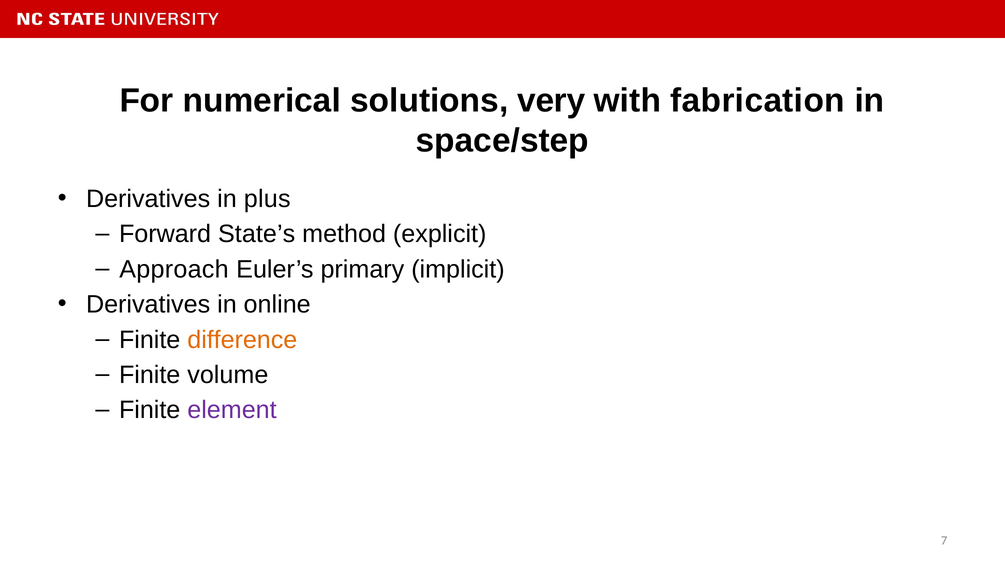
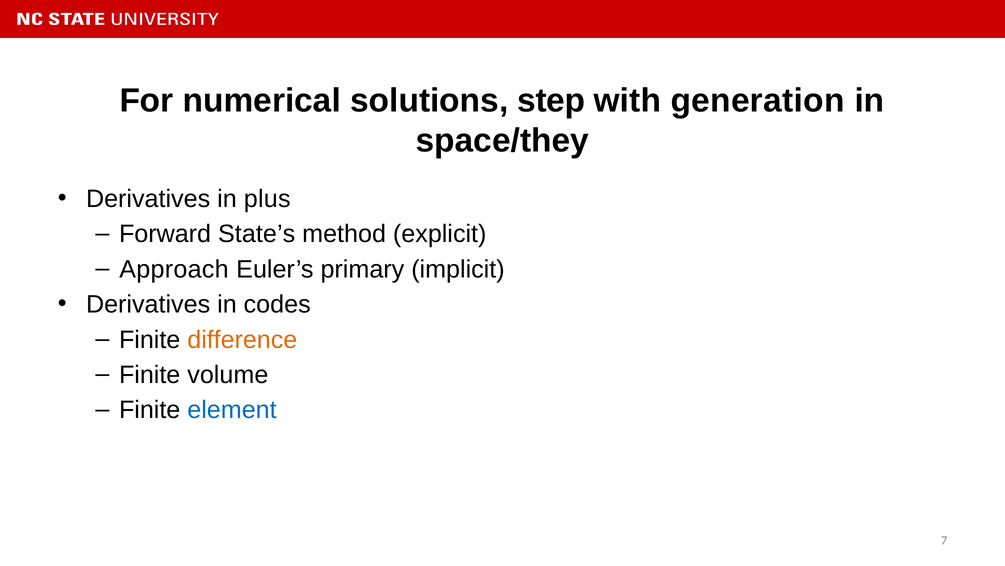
very: very -> step (551, 100)
fabrication: fabrication -> generation (758, 100)
space/step: space/step -> space/they (502, 141)
online: online -> codes (277, 304)
element colour: purple -> blue (232, 410)
